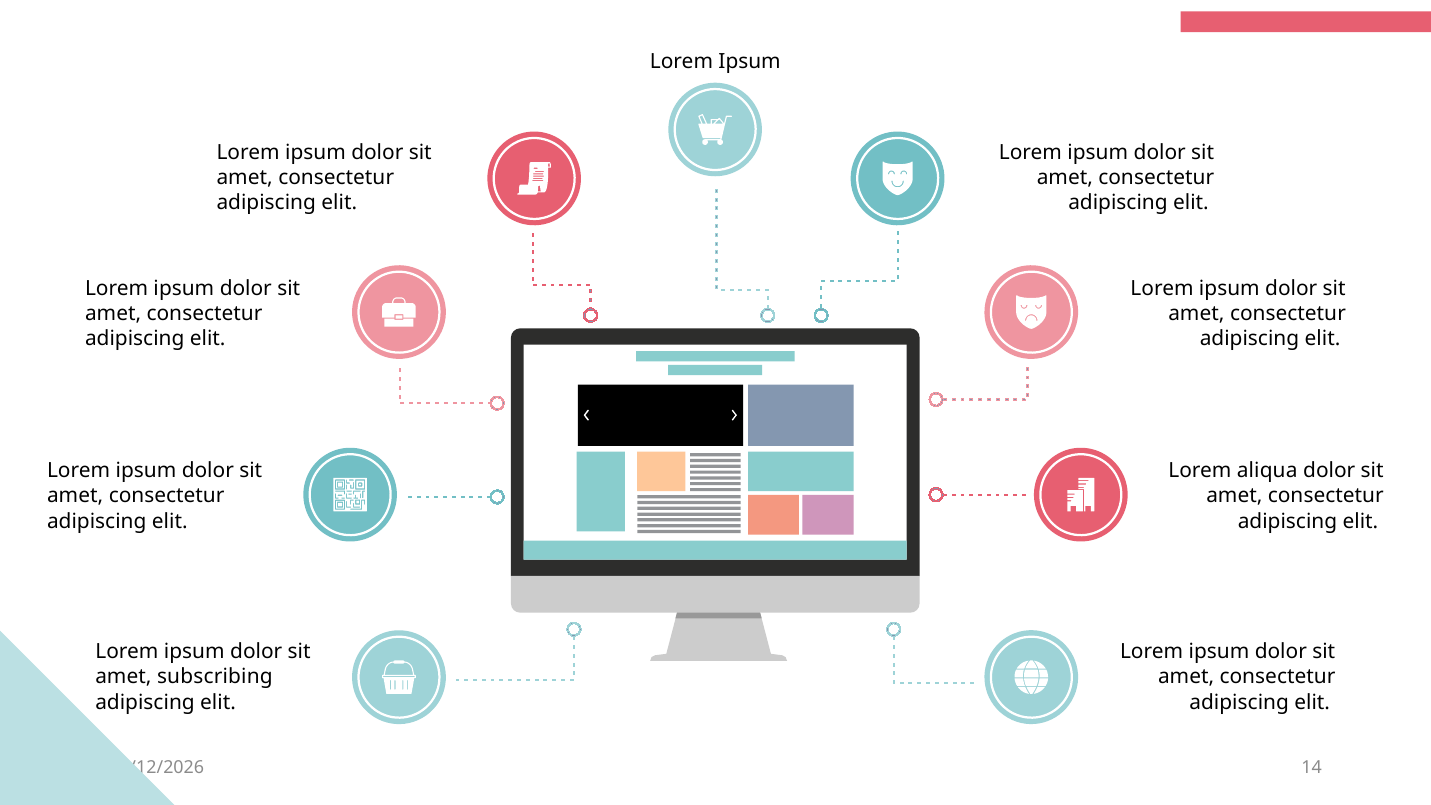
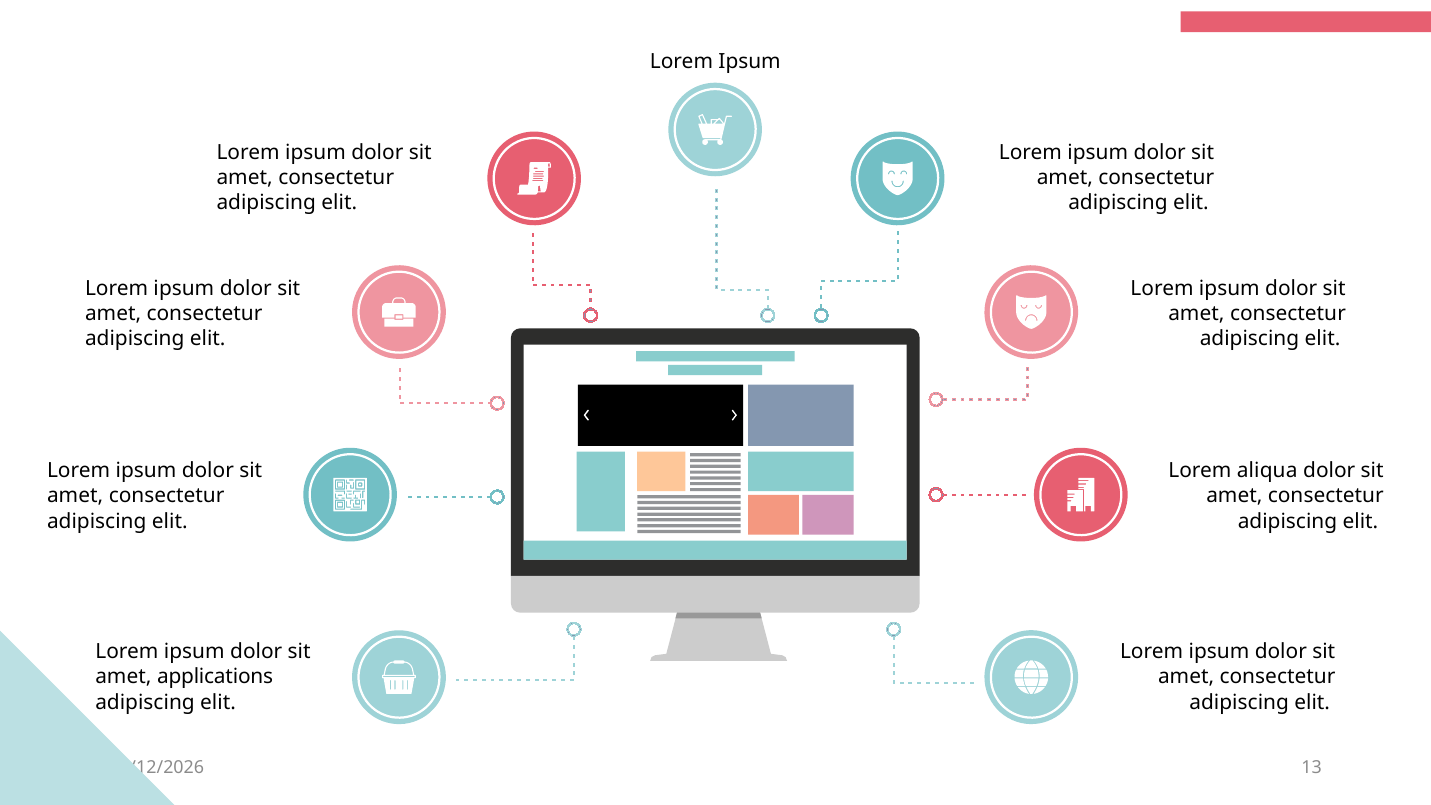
subscribing: subscribing -> applications (215, 677)
14: 14 -> 13 (1312, 767)
